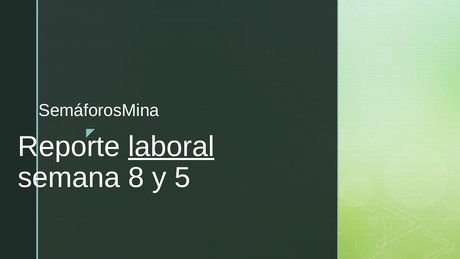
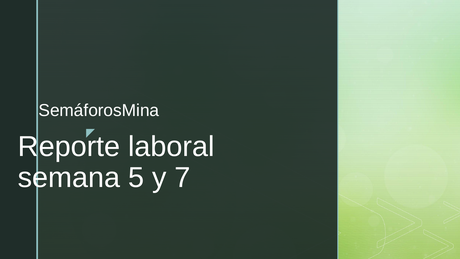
laboral underline: present -> none (171, 146)
8: 8 -> 5 (136, 178)
5: 5 -> 7 (182, 178)
